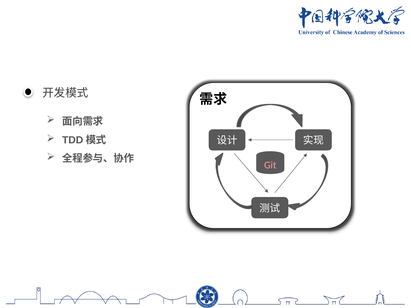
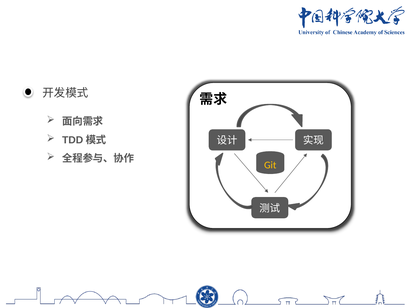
Git colour: pink -> yellow (270, 165)
